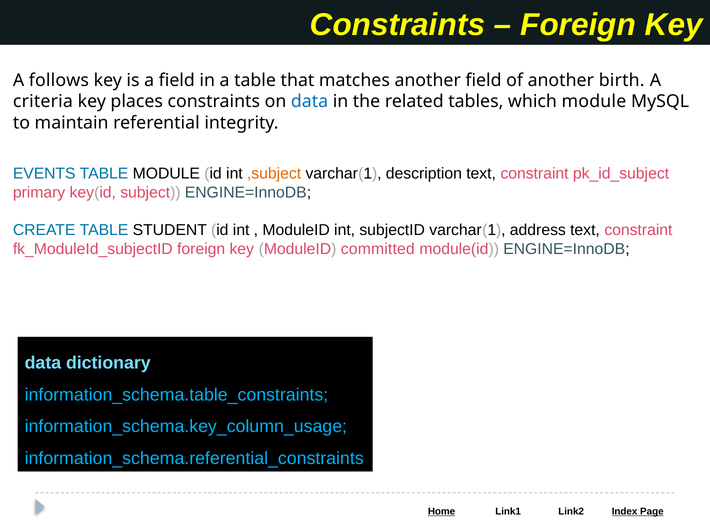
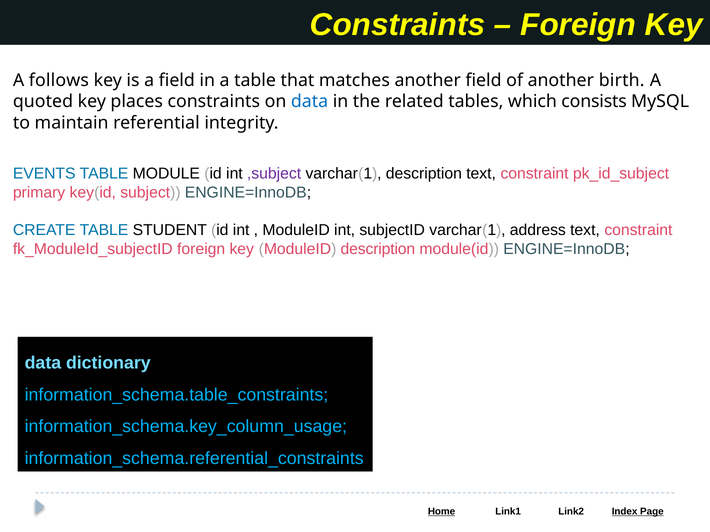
criteria: criteria -> quoted (43, 102)
which module: module -> consists (594, 102)
,subject colour: orange -> purple (274, 174)
ModuleID committed: committed -> description (378, 249)
